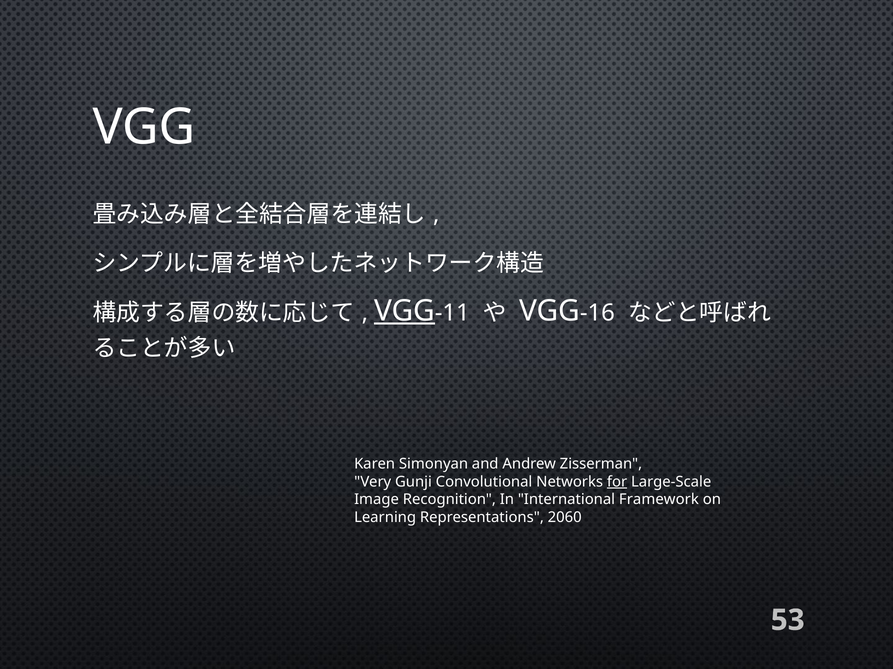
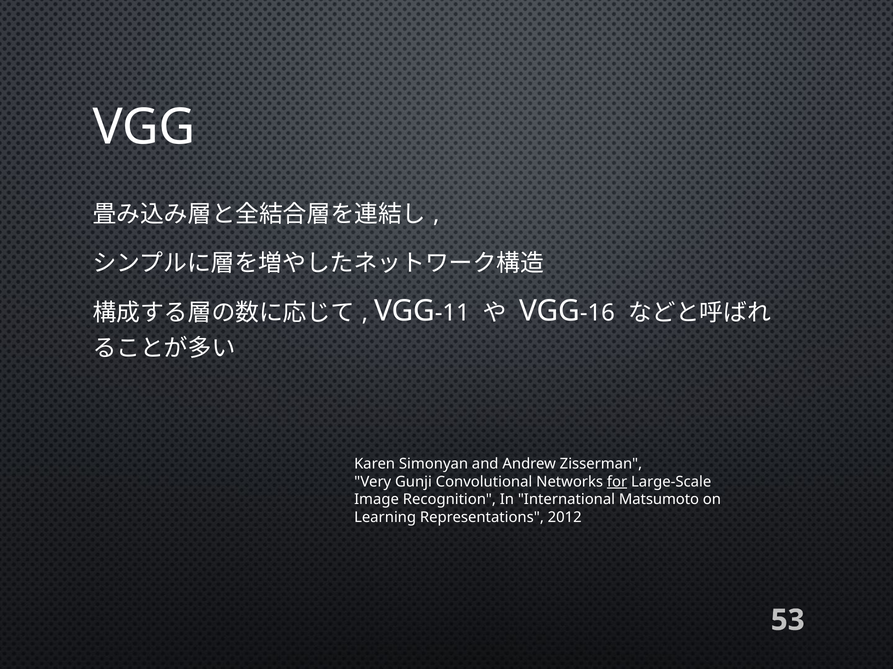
VGG underline: present -> none (404, 311)
Framework: Framework -> Matsumoto (659, 500)
2060: 2060 -> 2012 (565, 518)
